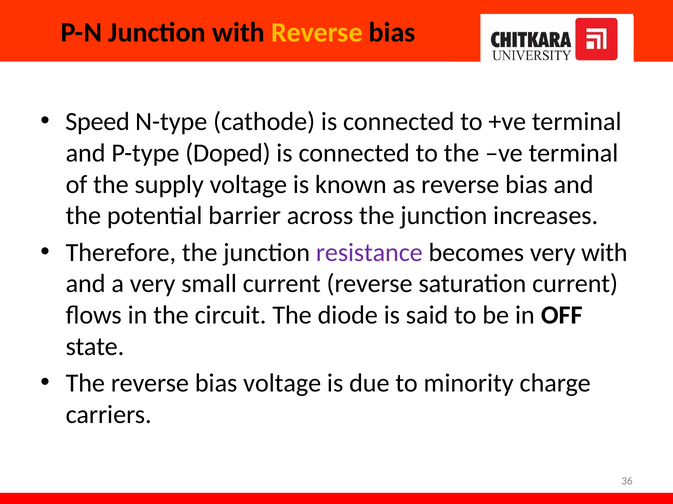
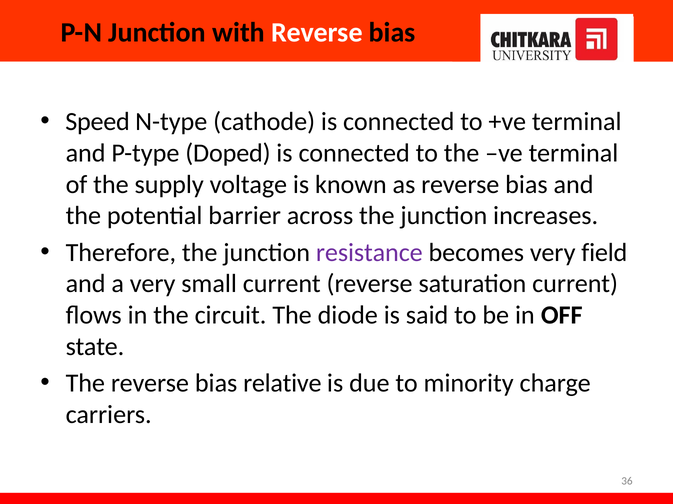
Reverse colour: yellow -> white (317, 33)
very with: with -> field (604, 253)
bias voltage: voltage -> relative (282, 384)
